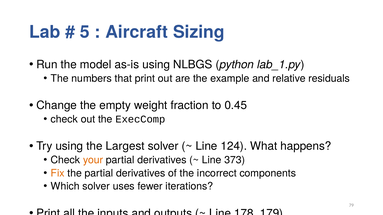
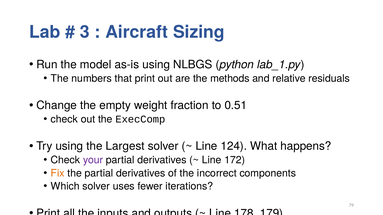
5: 5 -> 3 (85, 32)
example: example -> methods (230, 79)
0.45: 0.45 -> 0.51 (236, 106)
your colour: orange -> purple (93, 160)
373: 373 -> 172 (235, 160)
